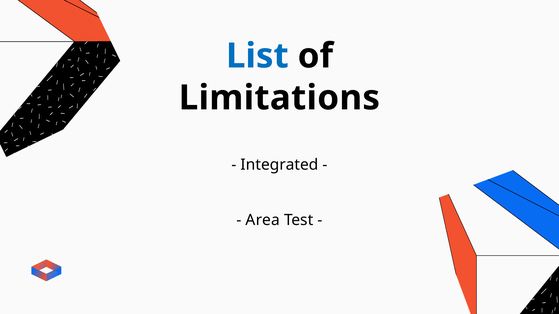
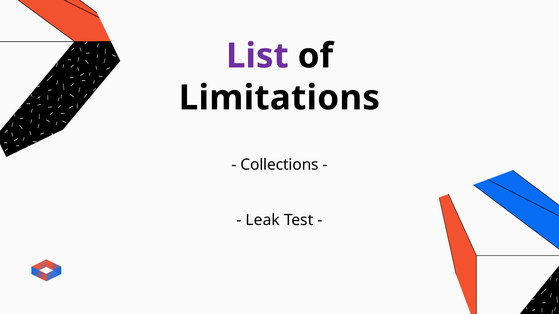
List colour: blue -> purple (257, 56)
Integrated: Integrated -> Collections (280, 165)
Area: Area -> Leak (263, 220)
